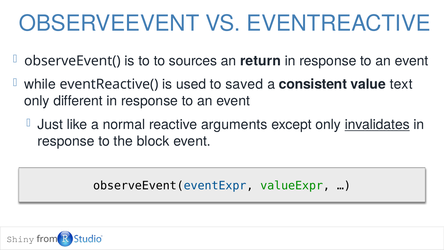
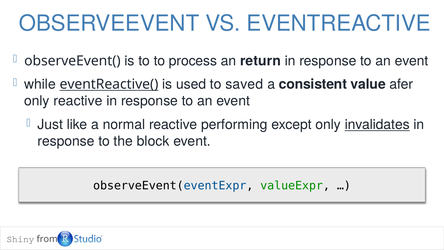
sources: sources -> process (193, 61)
eventReactive( underline: none -> present (109, 84)
text: text -> afer (401, 84)
only different: different -> reactive (78, 101)
arguments: arguments -> performing (234, 125)
